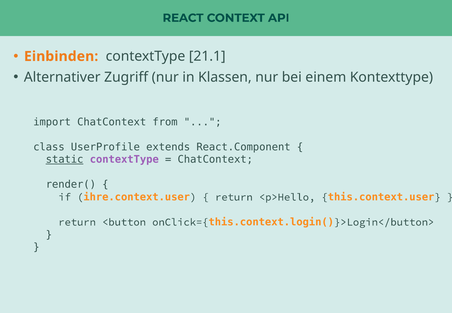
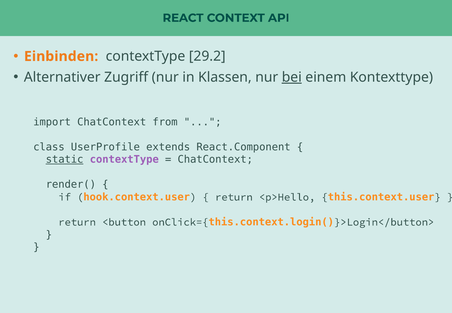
21.1: 21.1 -> 29.2 (207, 56)
bei underline: none -> present (292, 77)
ihre.context.user: ihre.context.user -> hook.context.user (137, 197)
